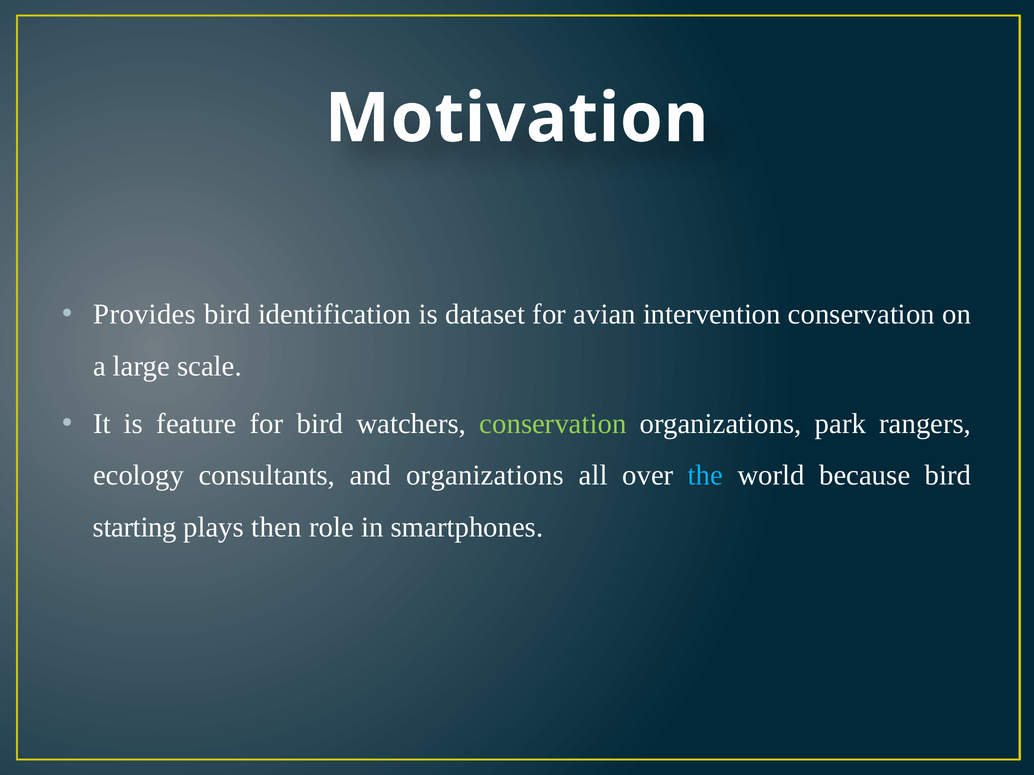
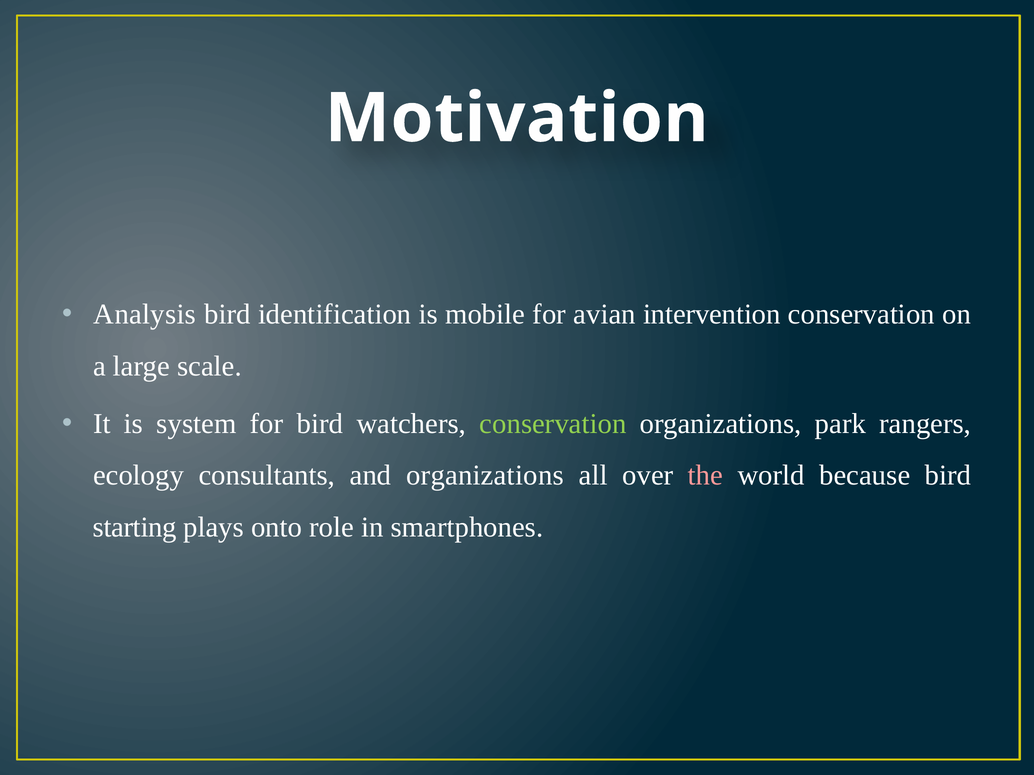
Provides: Provides -> Analysis (145, 315)
dataset: dataset -> mobile (485, 315)
feature: feature -> system (196, 424)
the colour: light blue -> pink (705, 476)
then: then -> onto (277, 528)
